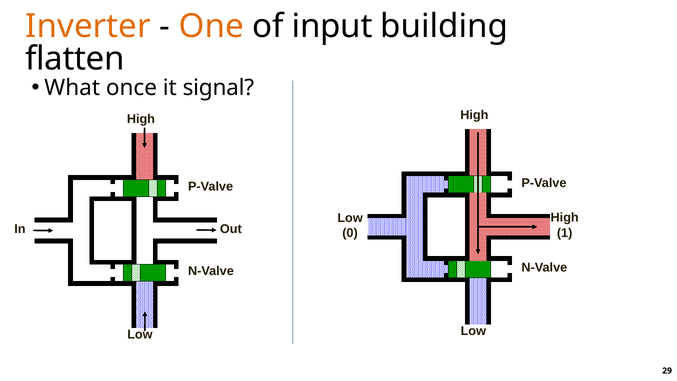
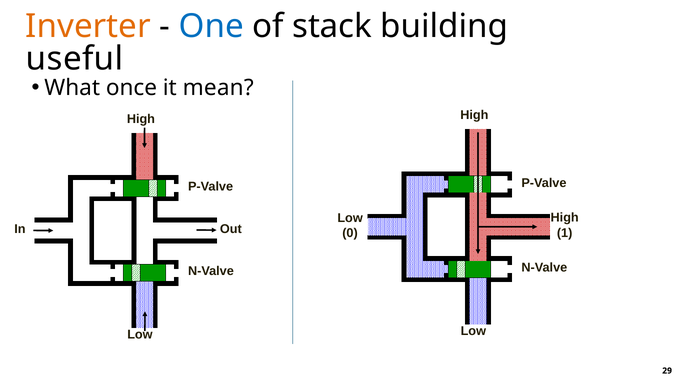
One colour: orange -> blue (211, 26)
input: input -> stack (332, 26)
flatten: flatten -> useful (75, 59)
signal: signal -> mean (218, 88)
